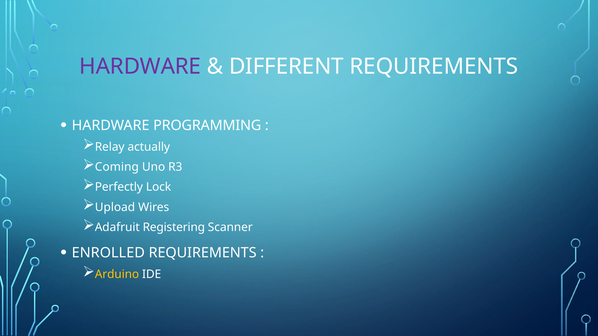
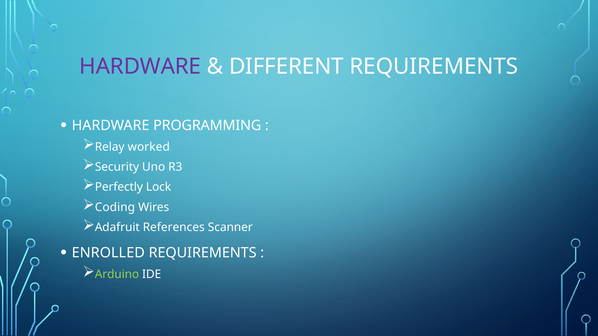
actually: actually -> worked (149, 147)
Coming: Coming -> Security (117, 167)
Upload: Upload -> Coding (115, 207)
Registering: Registering -> References (174, 228)
Arduino colour: yellow -> light green (117, 275)
